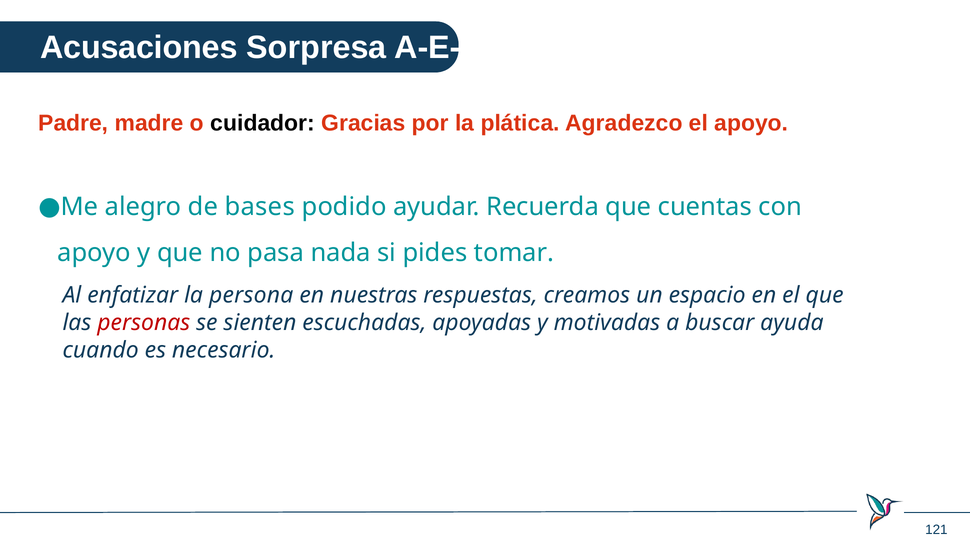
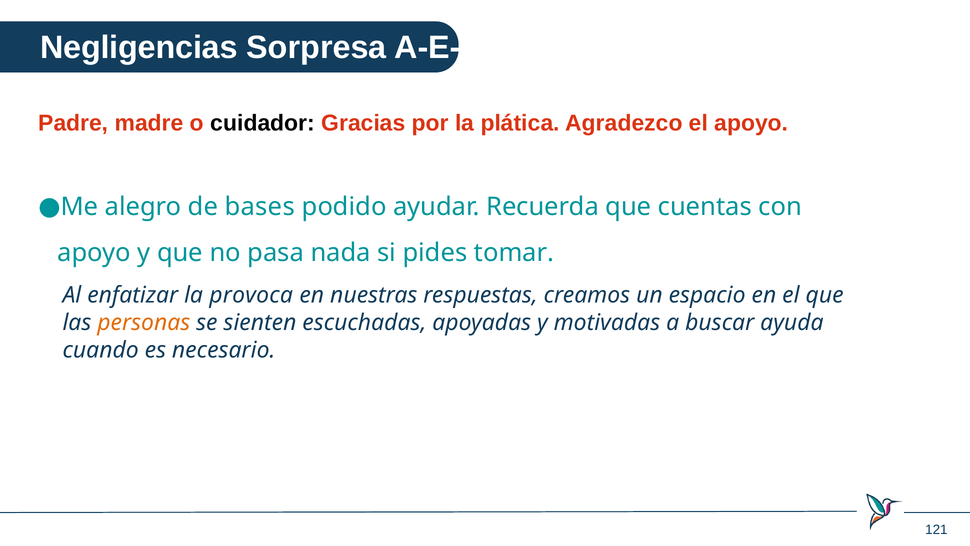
Acusaciones: Acusaciones -> Negligencias (139, 47)
persona: persona -> provoca (251, 295)
personas colour: red -> orange (144, 323)
